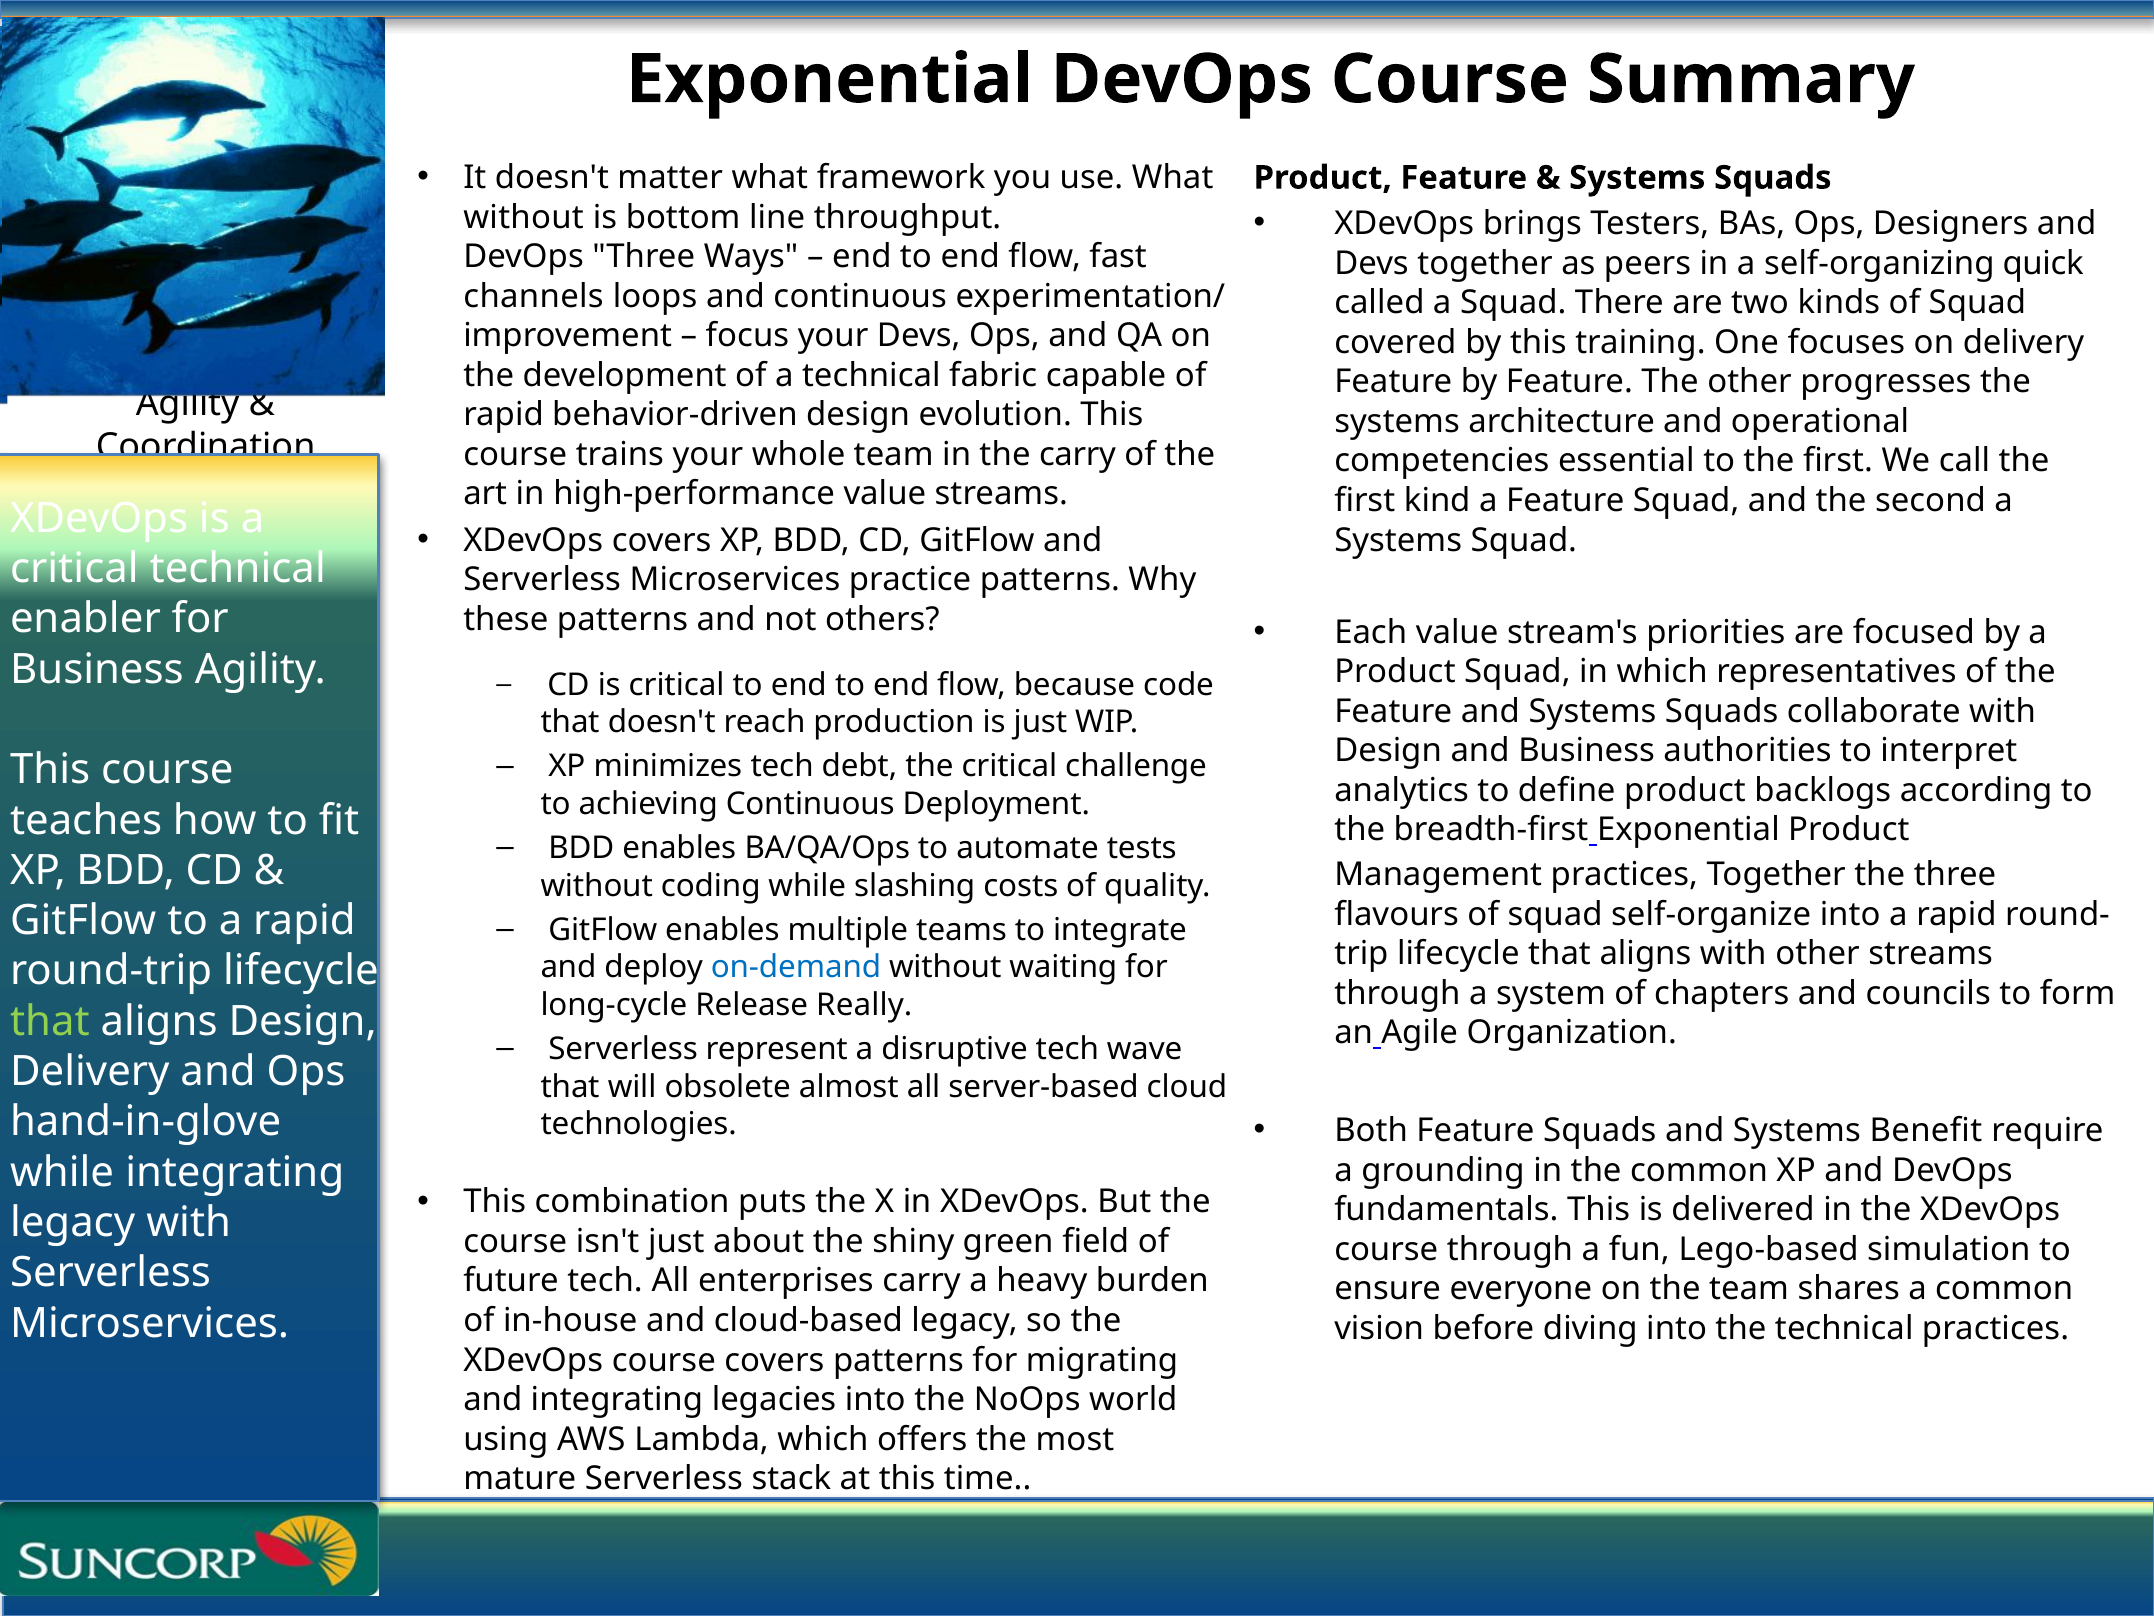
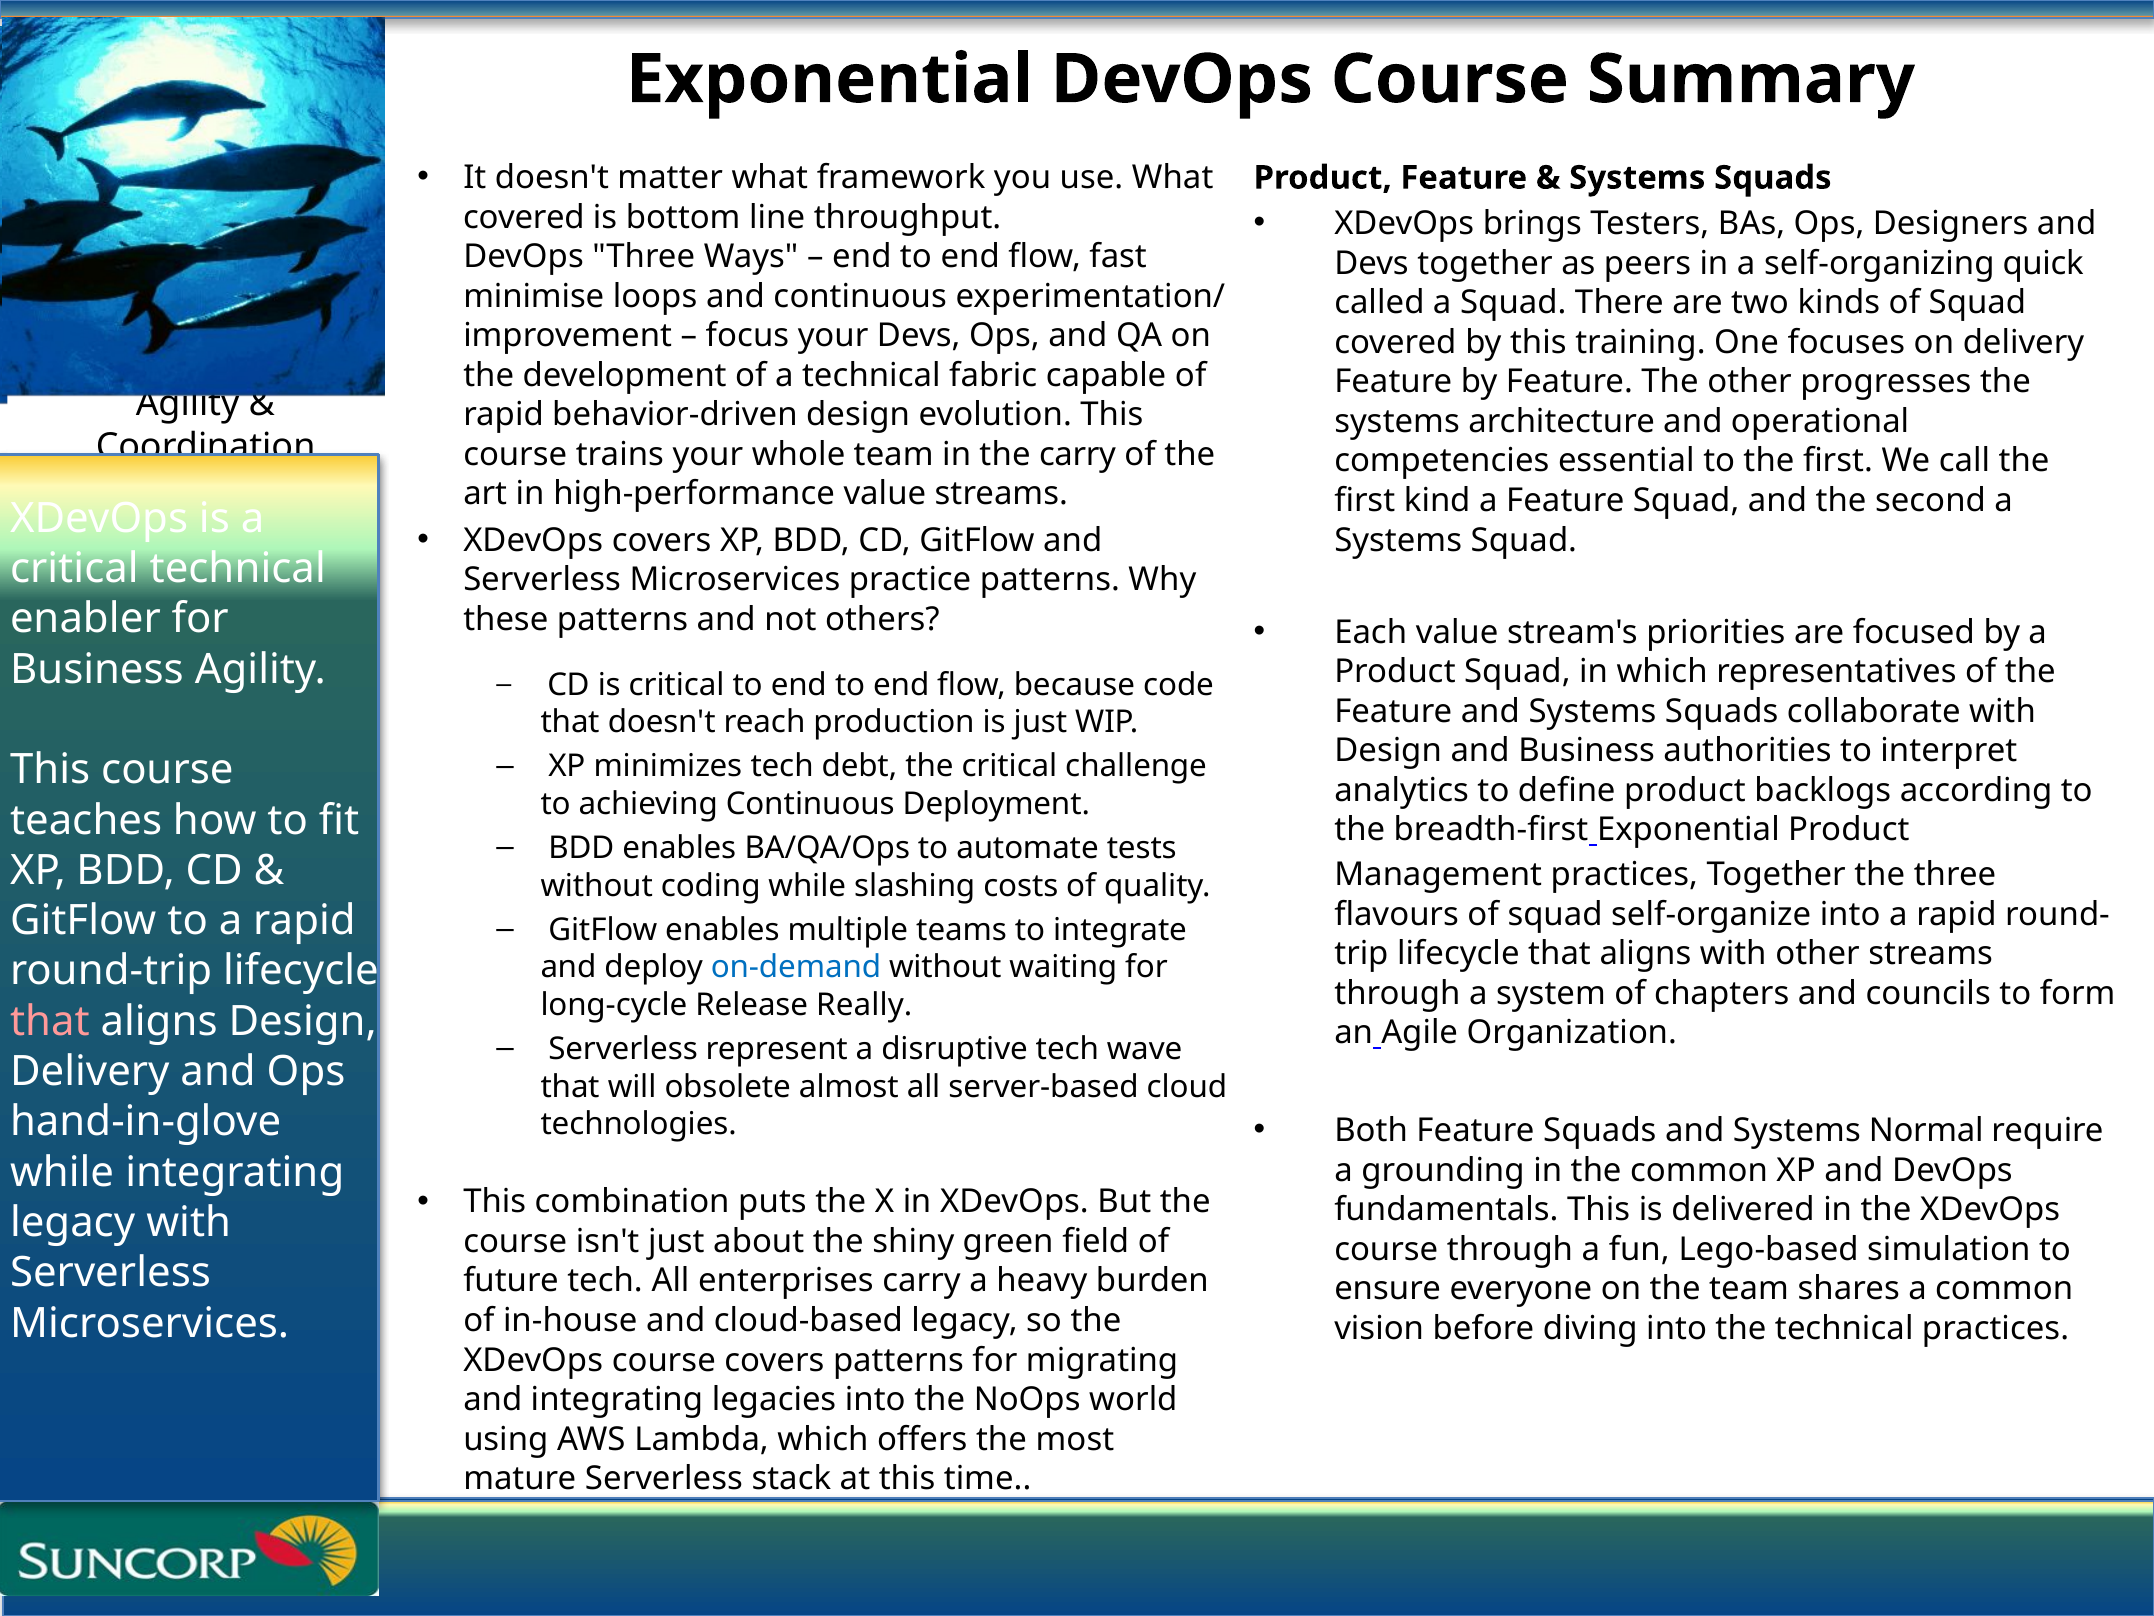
without: without -> covered (524, 217)
channels: channels -> minimise (534, 296)
that colour: light green -> pink (50, 1021)
Benefit: Benefit -> Normal (1926, 1130)
